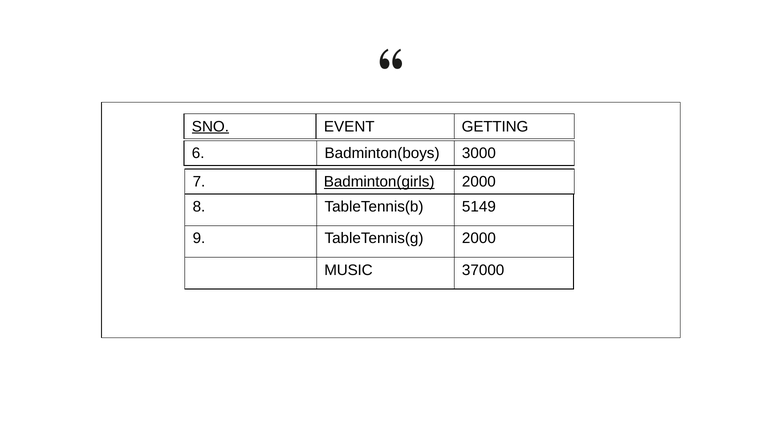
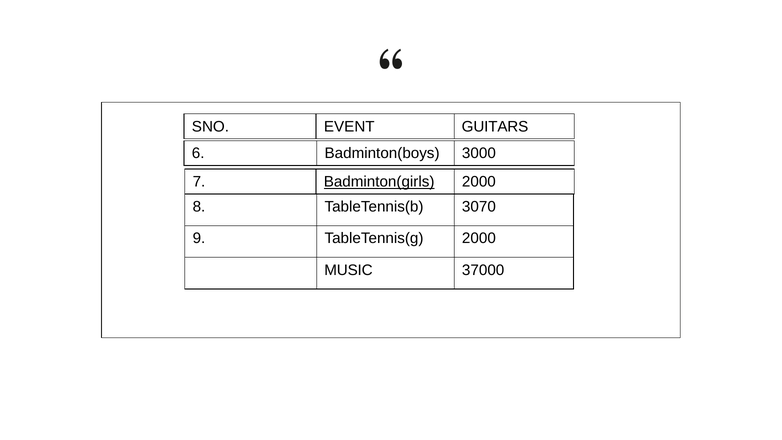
SNO underline: present -> none (210, 126)
GETTING: GETTING -> GUITARS (495, 126)
5149: 5149 -> 3070 (479, 207)
